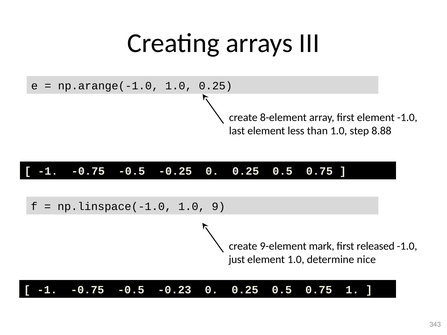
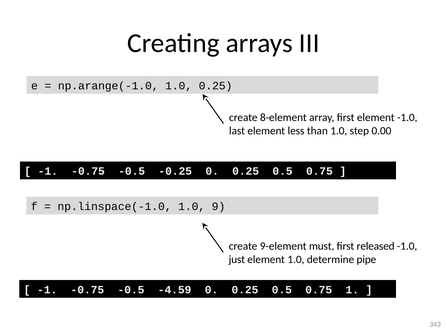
8.88: 8.88 -> 0.00 (381, 131)
mark: mark -> must (322, 246)
nice: nice -> pipe (366, 260)
-0.23: -0.23 -> -4.59 (175, 290)
